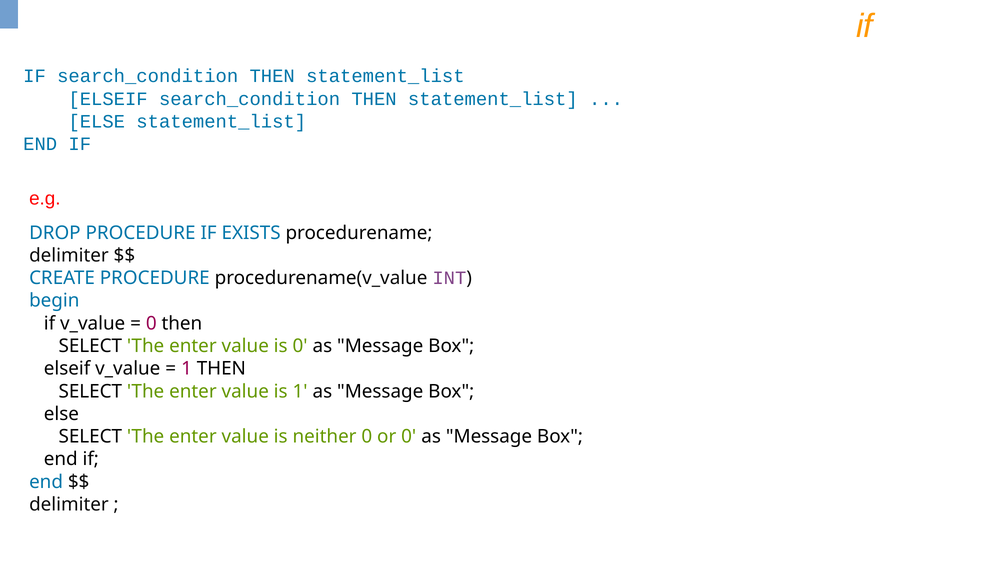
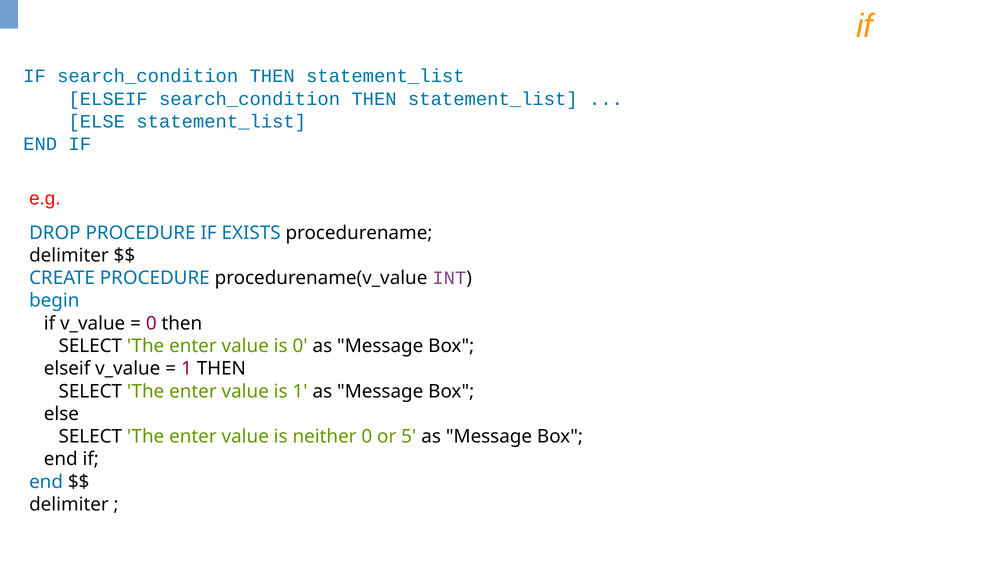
or 0: 0 -> 5 (409, 436)
